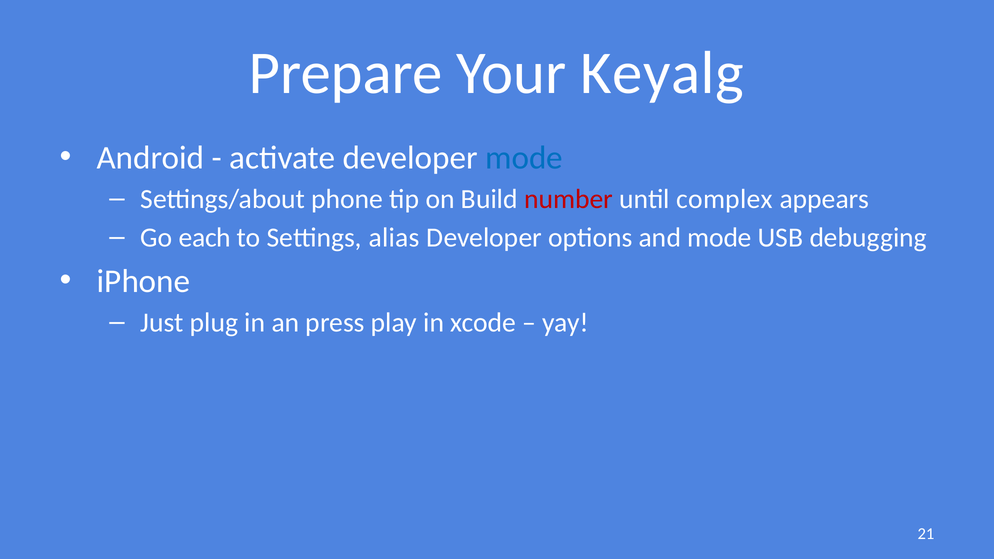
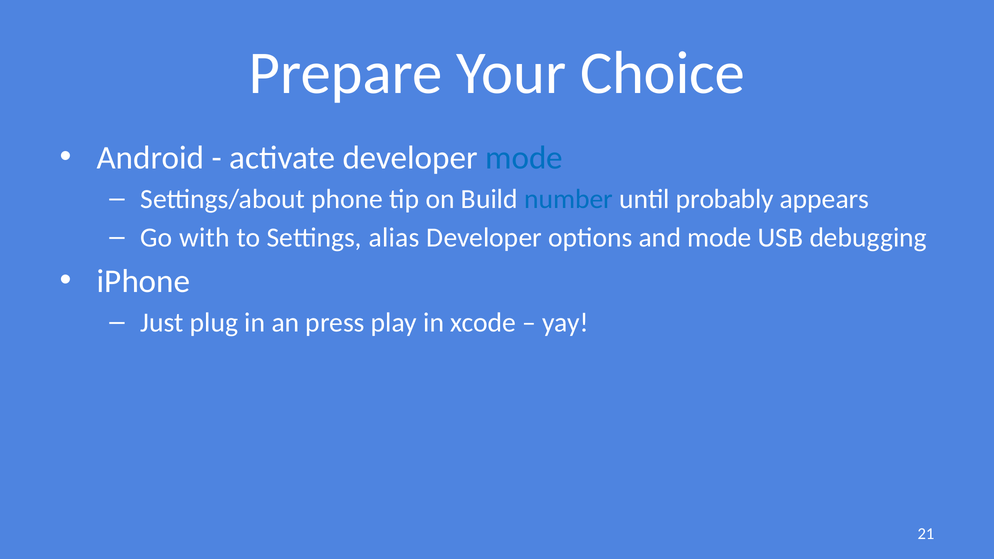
Keyalg: Keyalg -> Choice (662, 73)
number colour: red -> blue (569, 199)
complex: complex -> probably (725, 199)
each: each -> with (204, 238)
